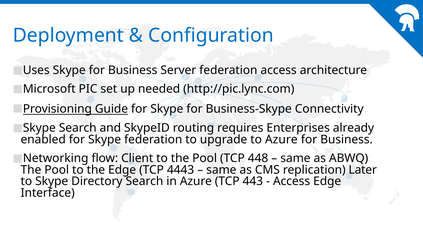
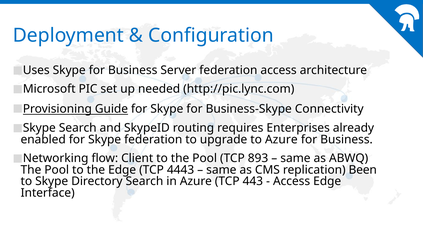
448: 448 -> 893 (258, 158)
Later: Later -> Been (363, 170)
